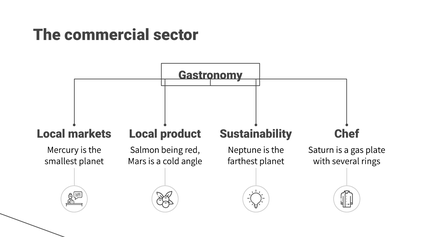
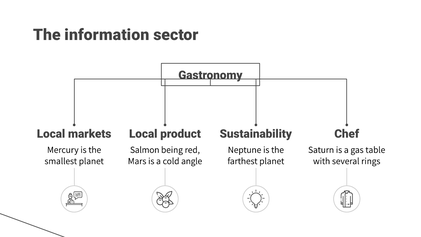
commercial: commercial -> information (107, 35)
plate: plate -> table (375, 150)
